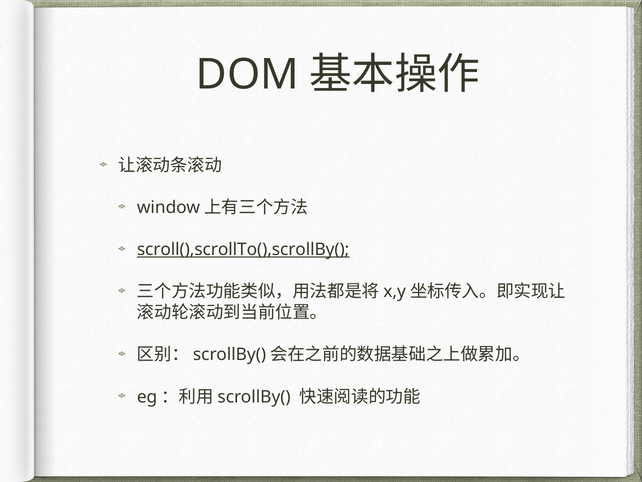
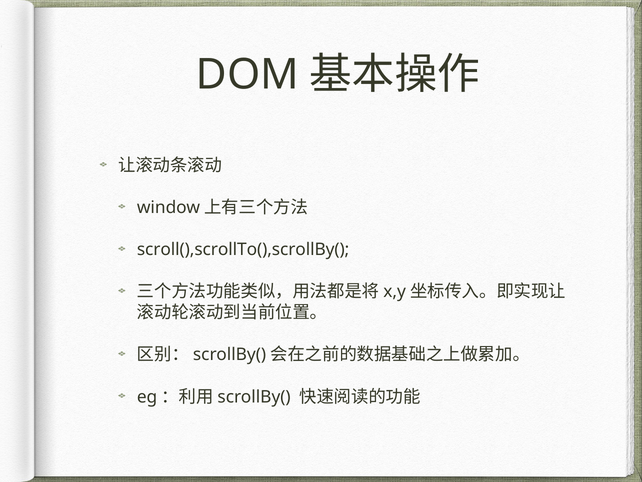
scroll(),scrollTo(),scrollBy( underline: present -> none (243, 249)
